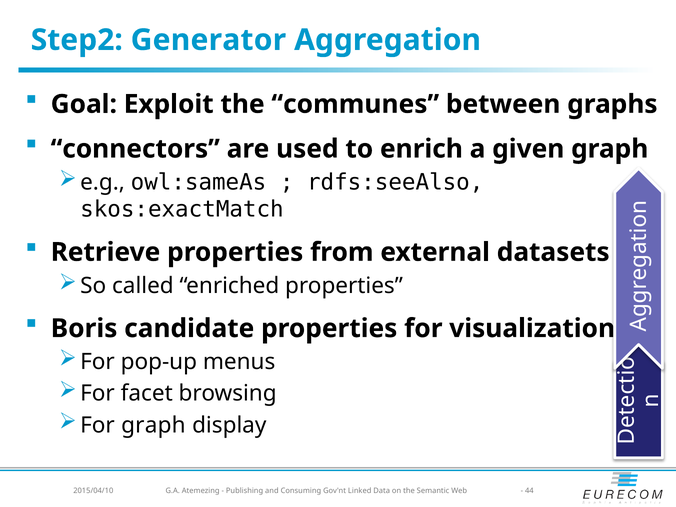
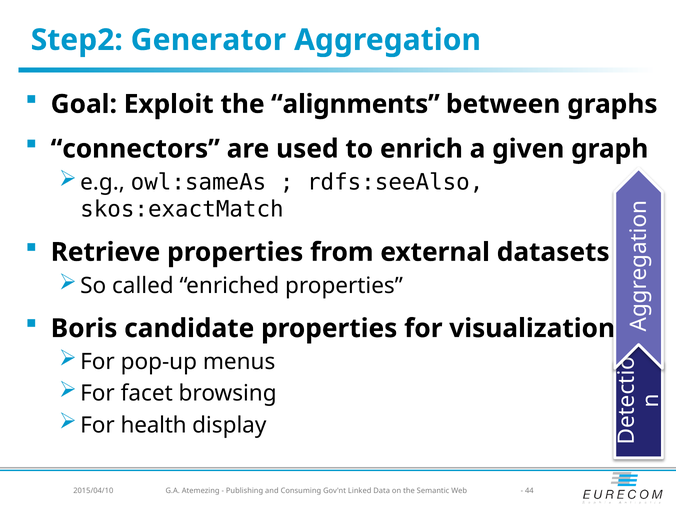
communes: communes -> alignments (355, 104)
For graph: graph -> health (154, 425)
